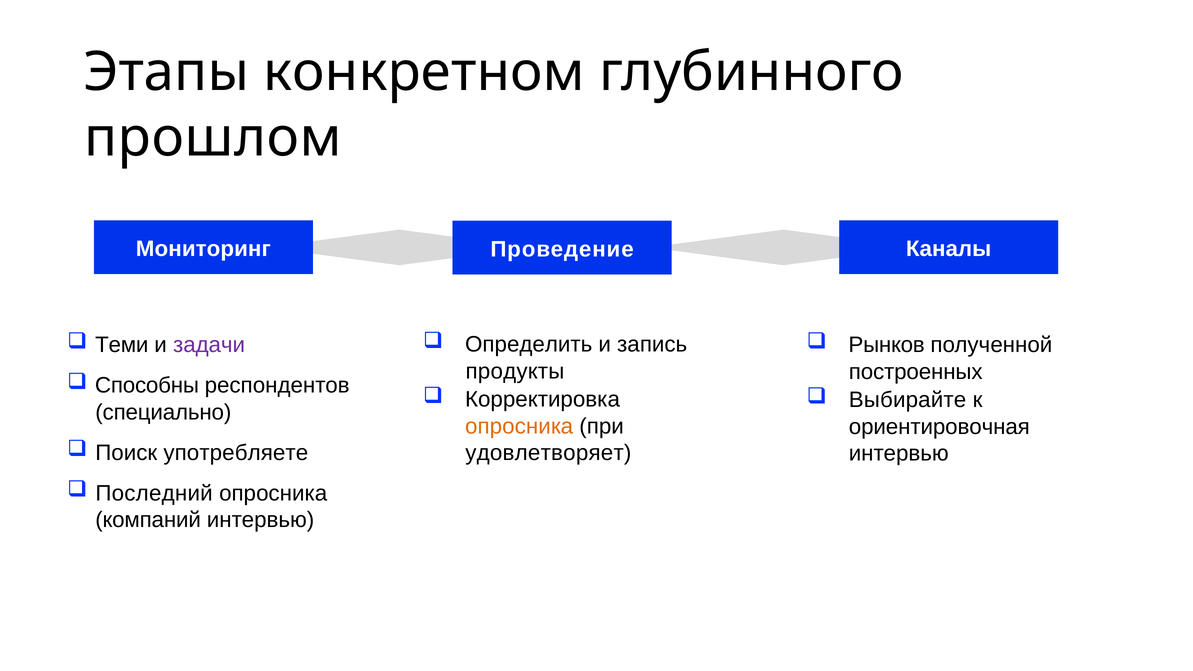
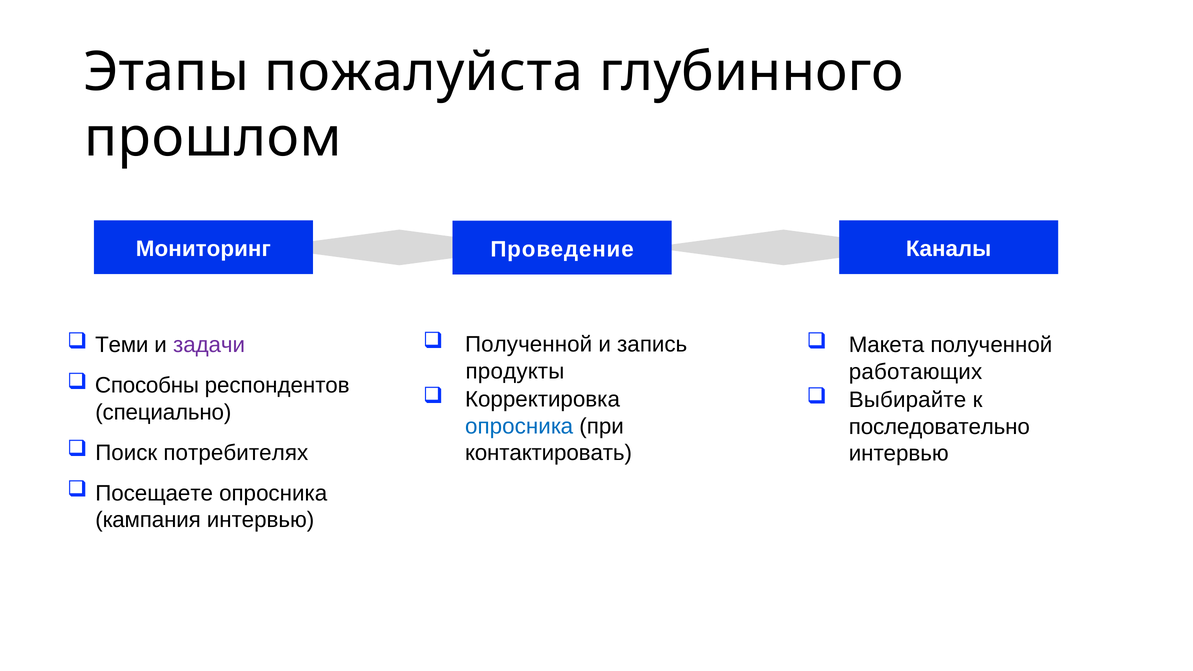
конкретном: конкретном -> пожалуйста (424, 72)
Определить: Определить -> Полученной (529, 344)
Рынков: Рынков -> Макета (887, 345)
построенных: построенных -> работающих (916, 372)
опросника colour: orange -> blue (519, 426)
ориентировочная: ориентировочная -> последовательно (939, 427)
употребляете: употребляете -> потребителях (236, 453)
удовлетворяет: удовлетворяет -> контактировать (549, 453)
Последний: Последний -> Посещаете (154, 493)
компаний: компаний -> кампания (148, 520)
